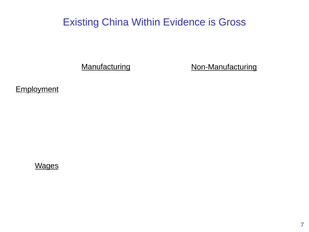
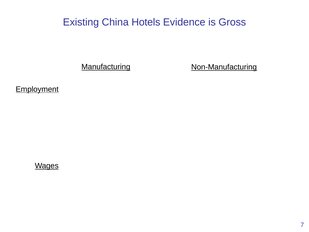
Within: Within -> Hotels (146, 22)
